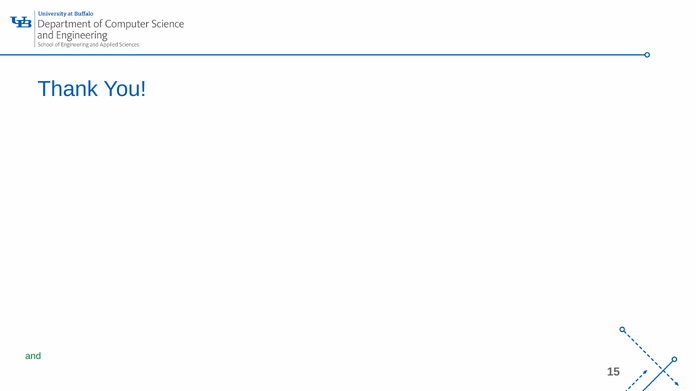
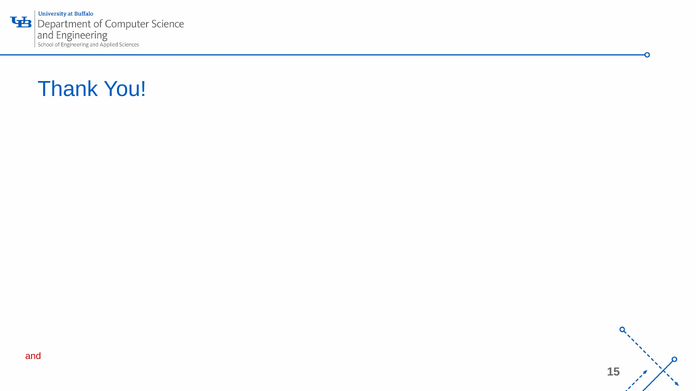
and colour: green -> red (33, 356)
